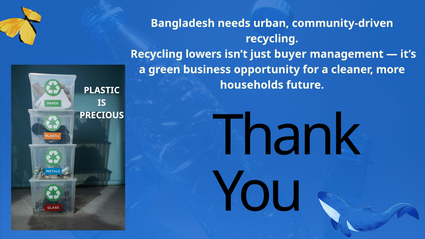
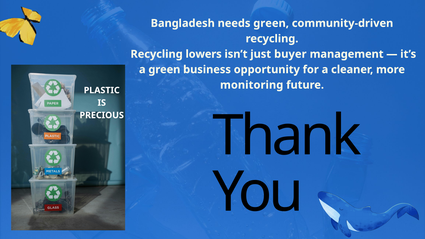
needs urban: urban -> green (271, 23)
households: households -> monitoring (252, 85)
